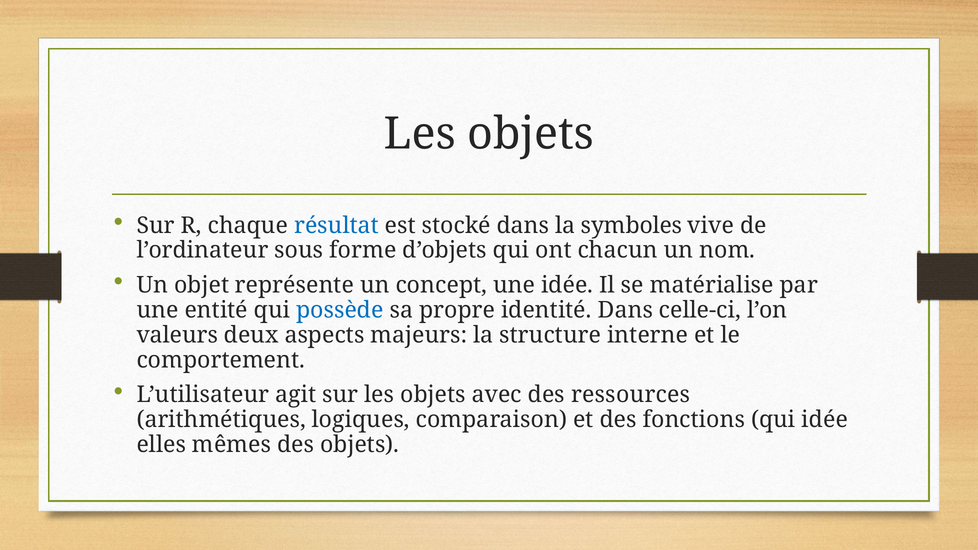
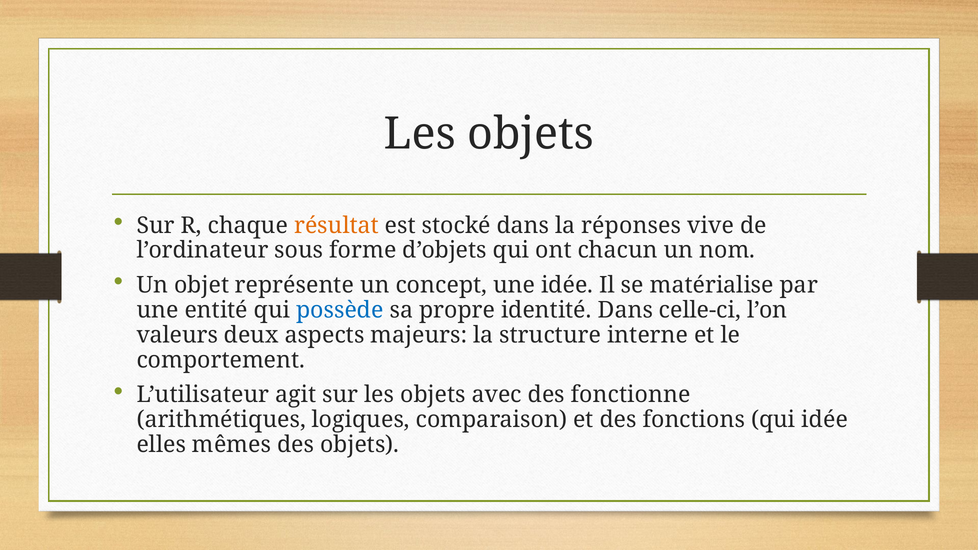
résultat colour: blue -> orange (337, 225)
symboles: symboles -> réponses (631, 225)
ressources: ressources -> fonctionne (631, 395)
